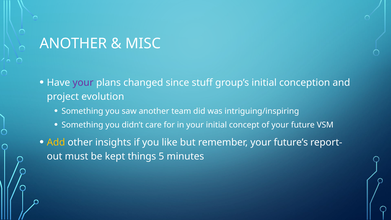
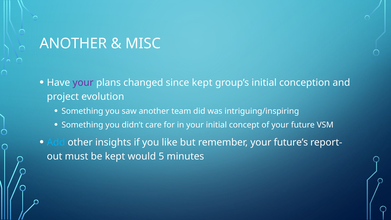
since stuff: stuff -> kept (202, 83)
Add colour: yellow -> light blue (56, 142)
things: things -> would (142, 156)
